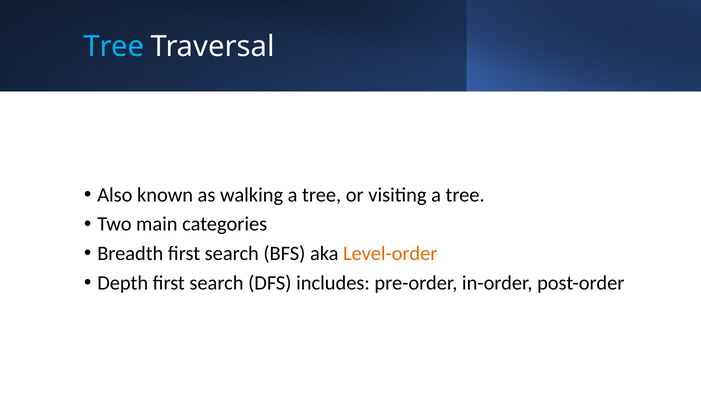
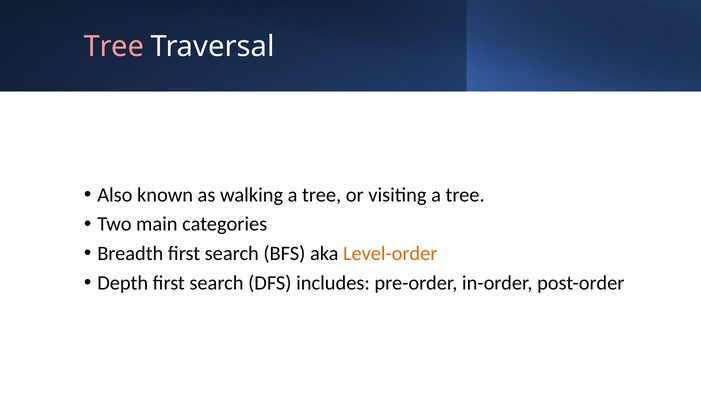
Tree colour: light blue -> pink (114, 46)
